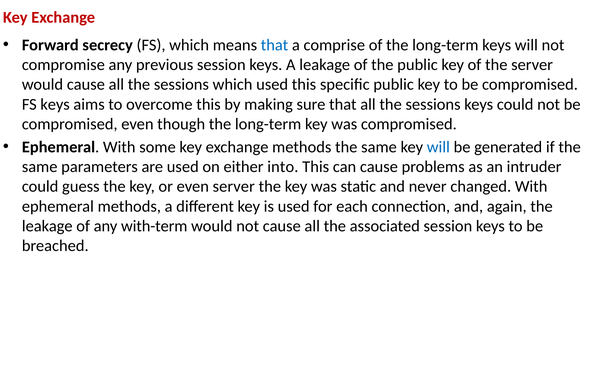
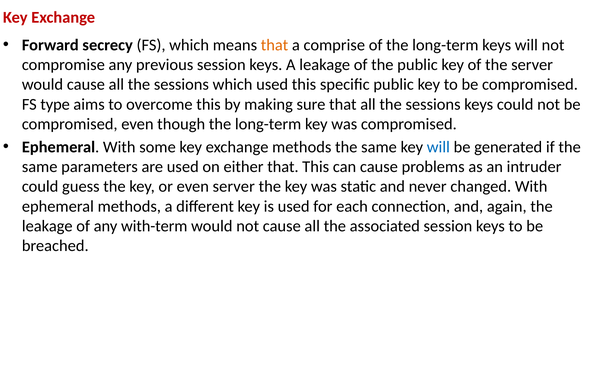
that colour: blue -> orange (275, 45)
FS keys: keys -> type (55, 104)
either into: into -> that (283, 167)
